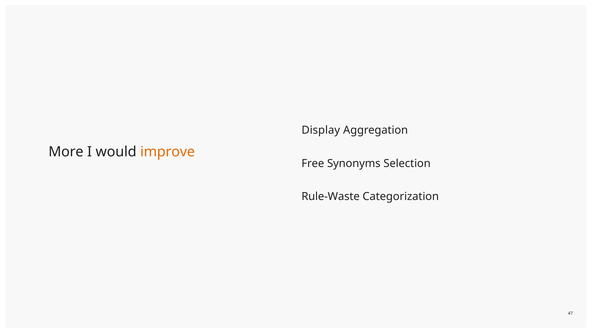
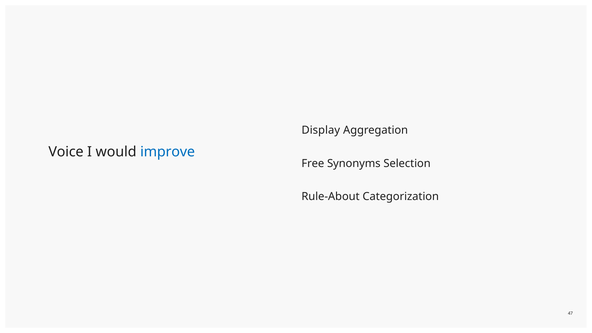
More: More -> Voice (66, 152)
improve colour: orange -> blue (168, 152)
Rule-Waste: Rule-Waste -> Rule-About (331, 197)
